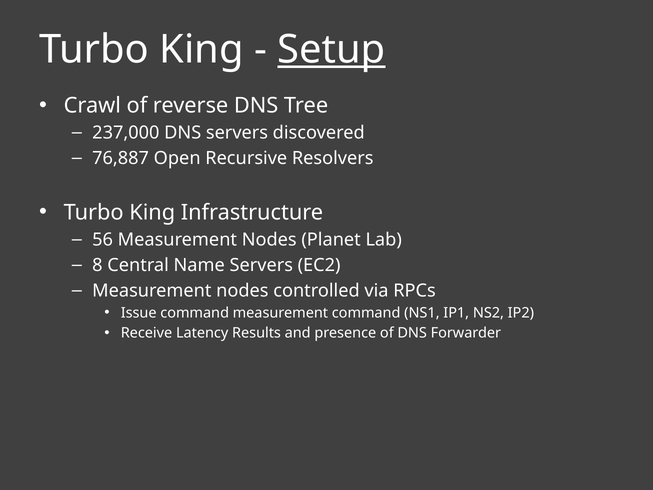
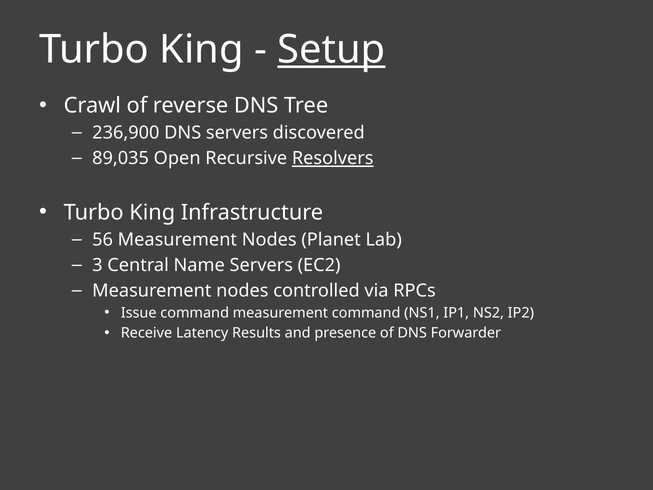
237,000: 237,000 -> 236,900 (126, 133)
76,887: 76,887 -> 89,035 (121, 158)
Resolvers underline: none -> present (333, 158)
8: 8 -> 3 (97, 265)
